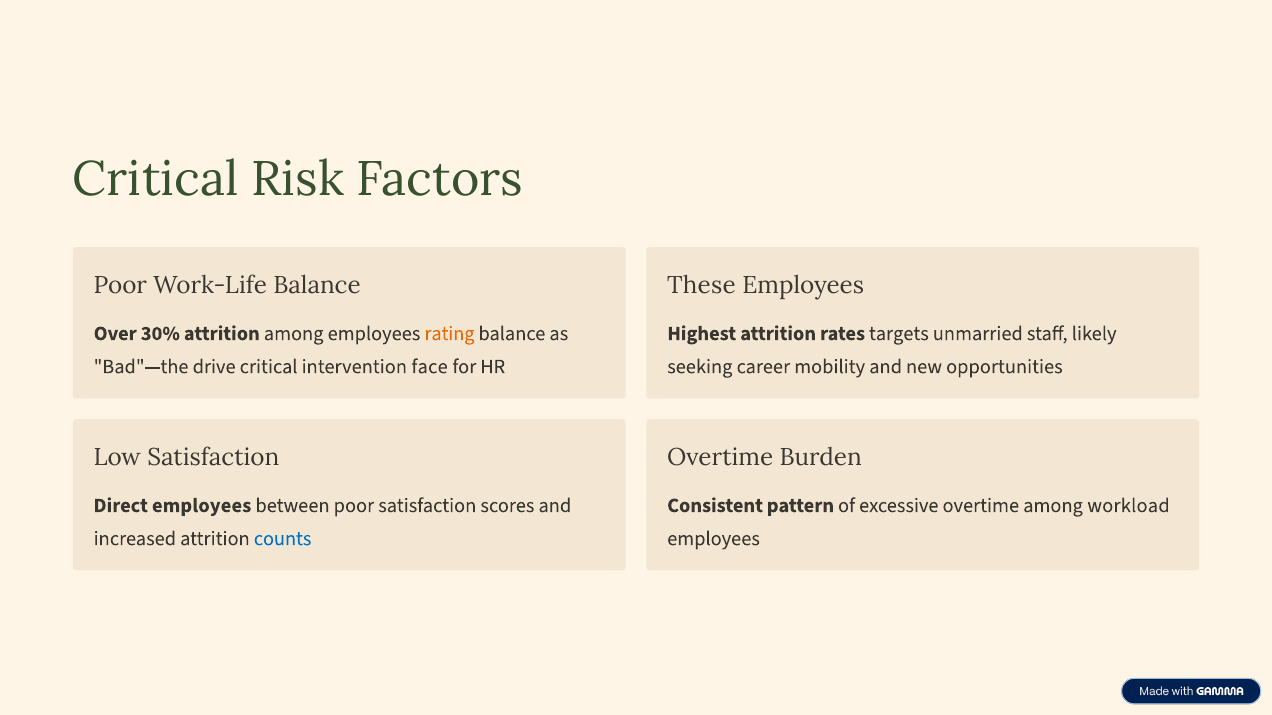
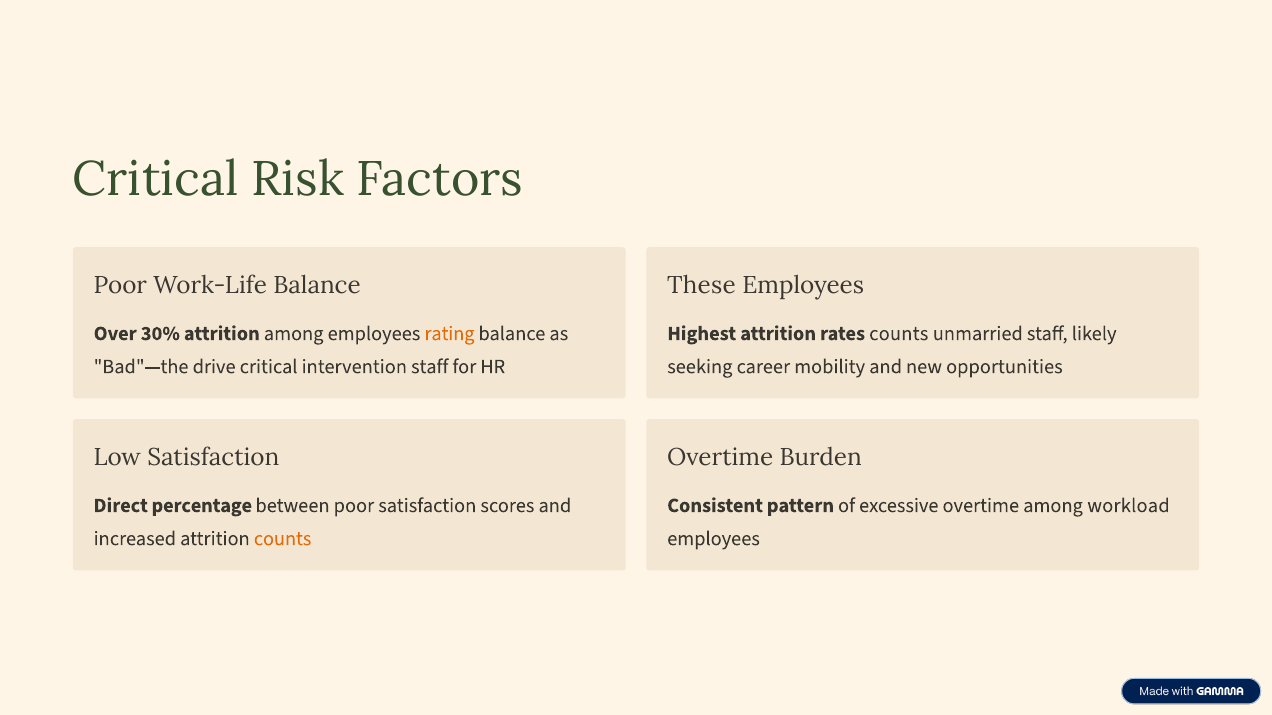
rates targets: targets -> counts (899, 334)
intervention face: face -> staff (430, 367)
Direct employees: employees -> percentage (202, 506)
counts colour: blue -> orange (283, 539)
